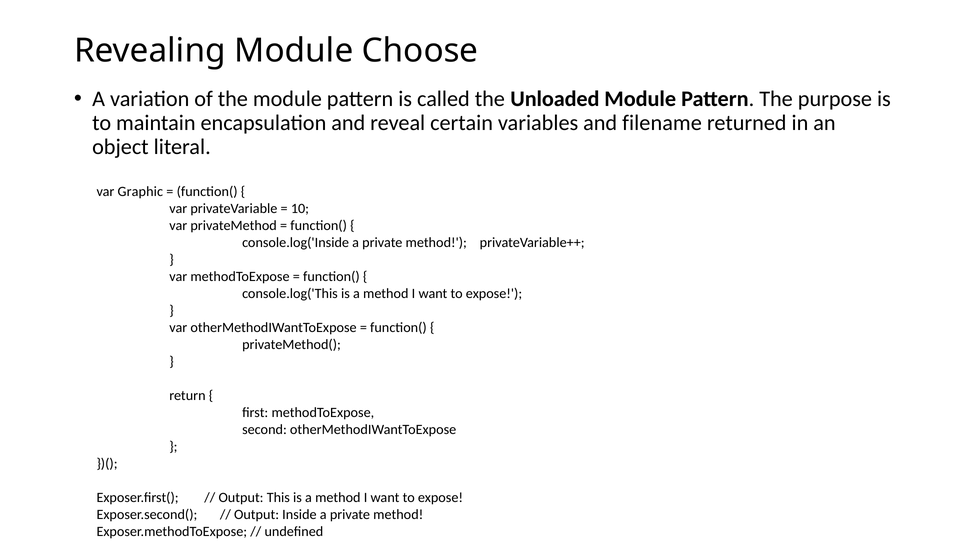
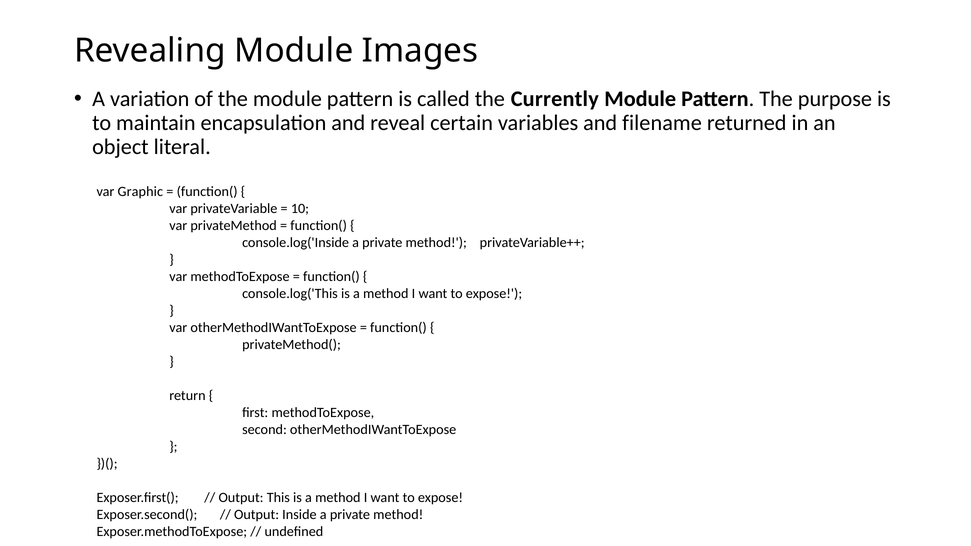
Choose: Choose -> Images (420, 51)
Unloaded: Unloaded -> Currently (555, 99)
